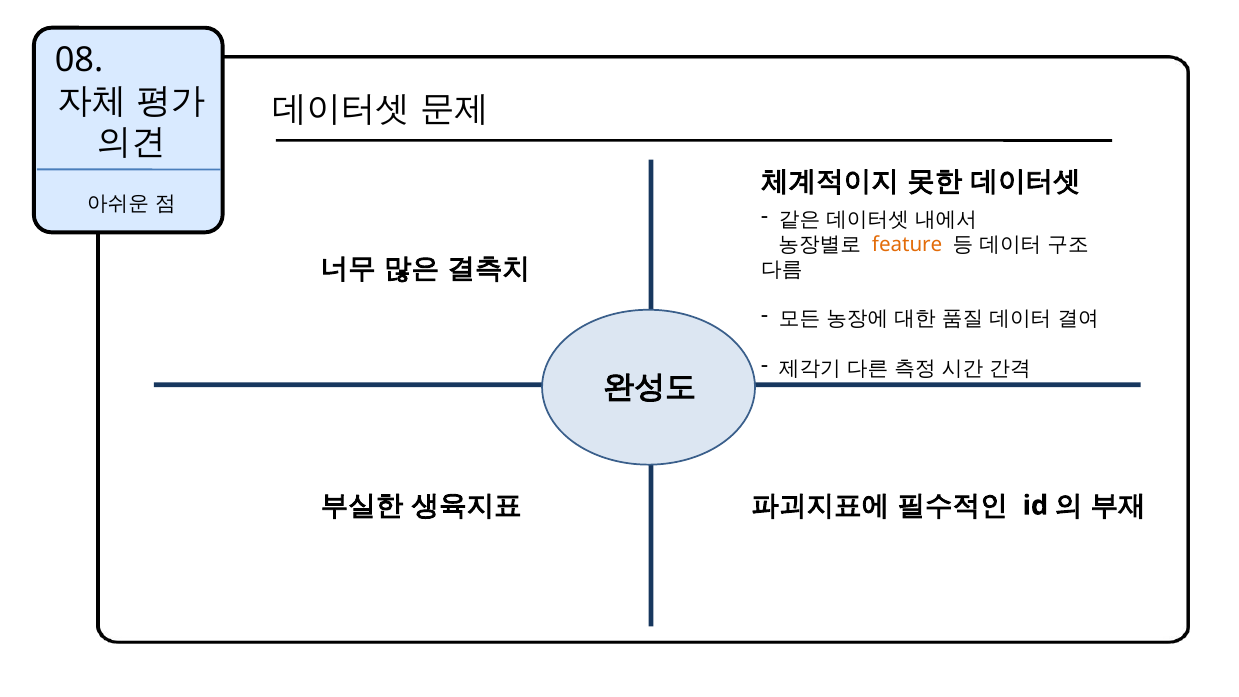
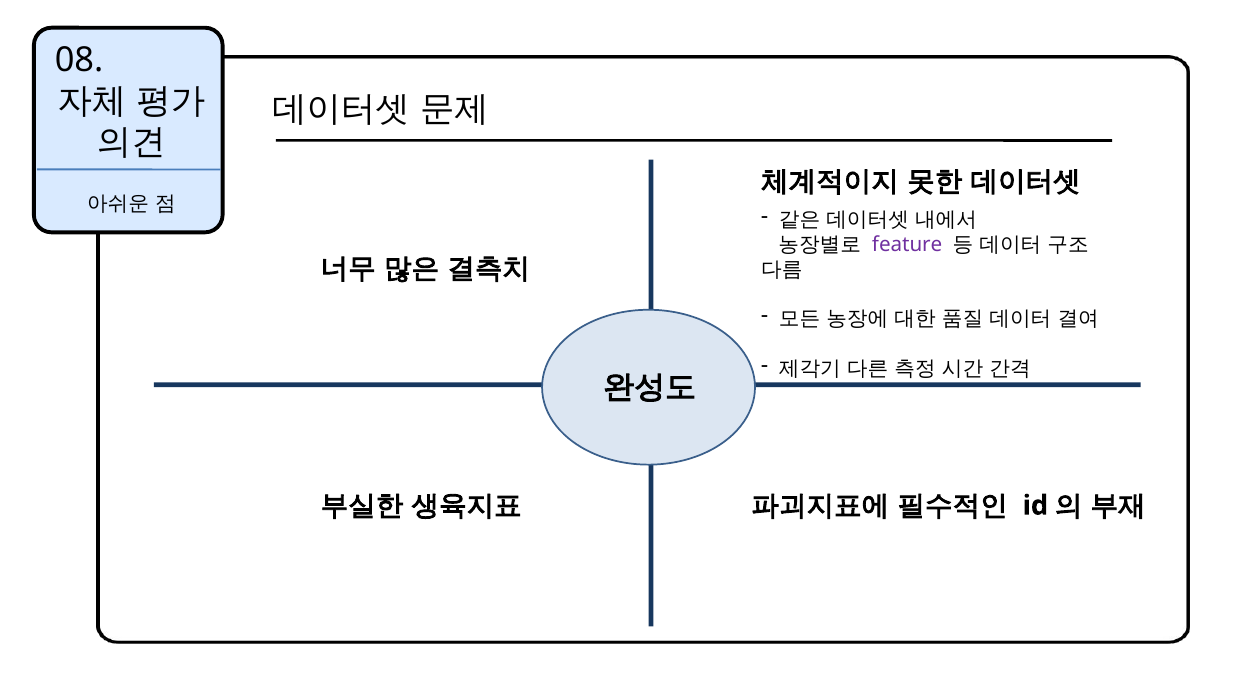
feature colour: orange -> purple (907, 245)
